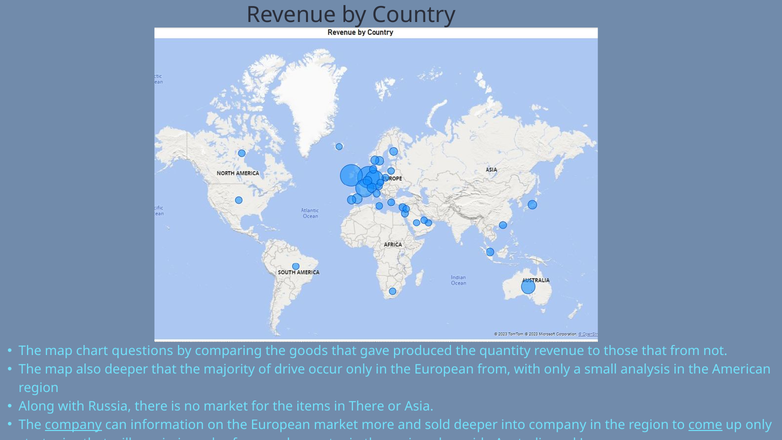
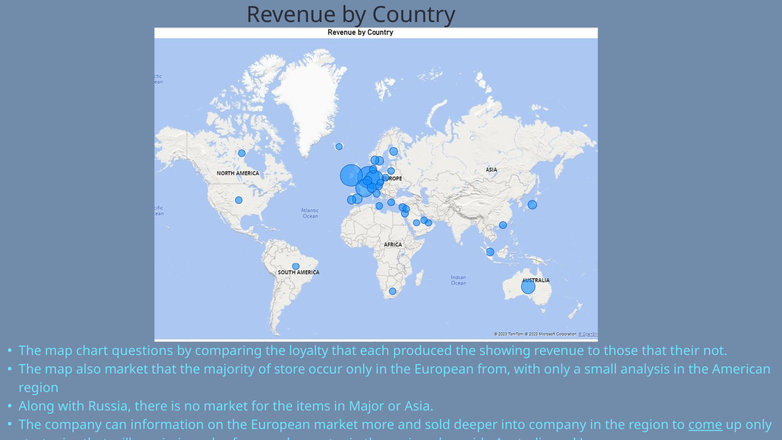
goods: goods -> loyalty (309, 351)
that gave: gave -> each (375, 351)
quantity: quantity -> showing (505, 351)
that from: from -> their (685, 351)
also deeper: deeper -> market (126, 369)
drive: drive -> store (290, 369)
in There: There -> Major (367, 406)
company underline: present -> none (73, 425)
